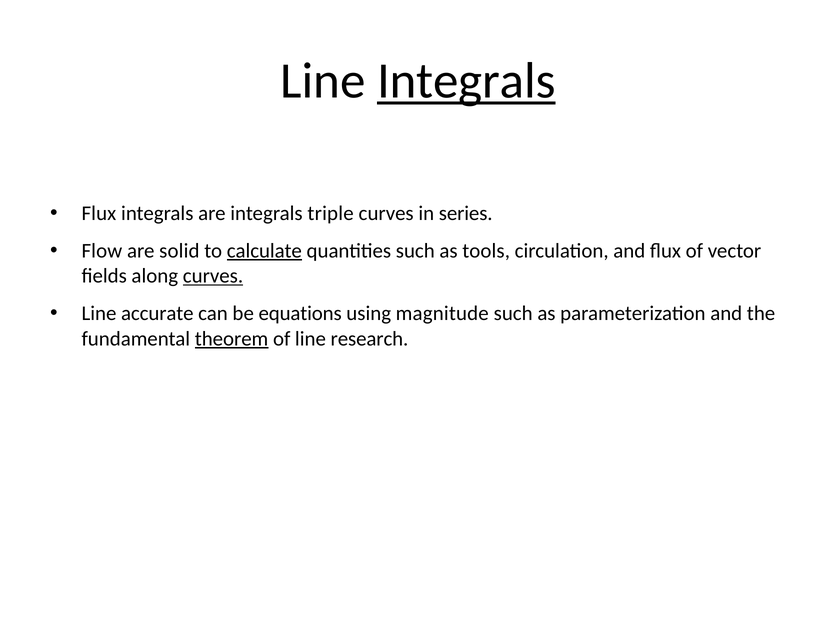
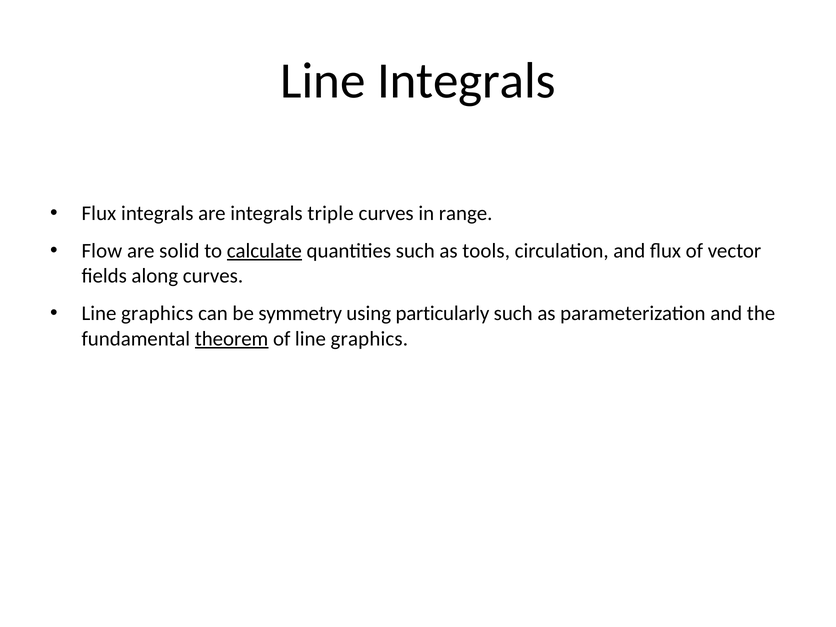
Integrals underline: present -> none (466, 81)
series: series -> range (466, 213)
curves underline: present -> none (213, 276)
accurate: accurate -> graphics (157, 314)
equations: equations -> symmetry (300, 314)
magnitude: magnitude -> particularly (442, 314)
of line research: research -> graphics (369, 339)
